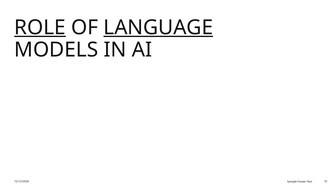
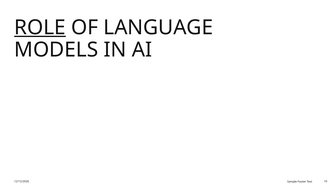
LANGUAGE underline: present -> none (158, 27)
